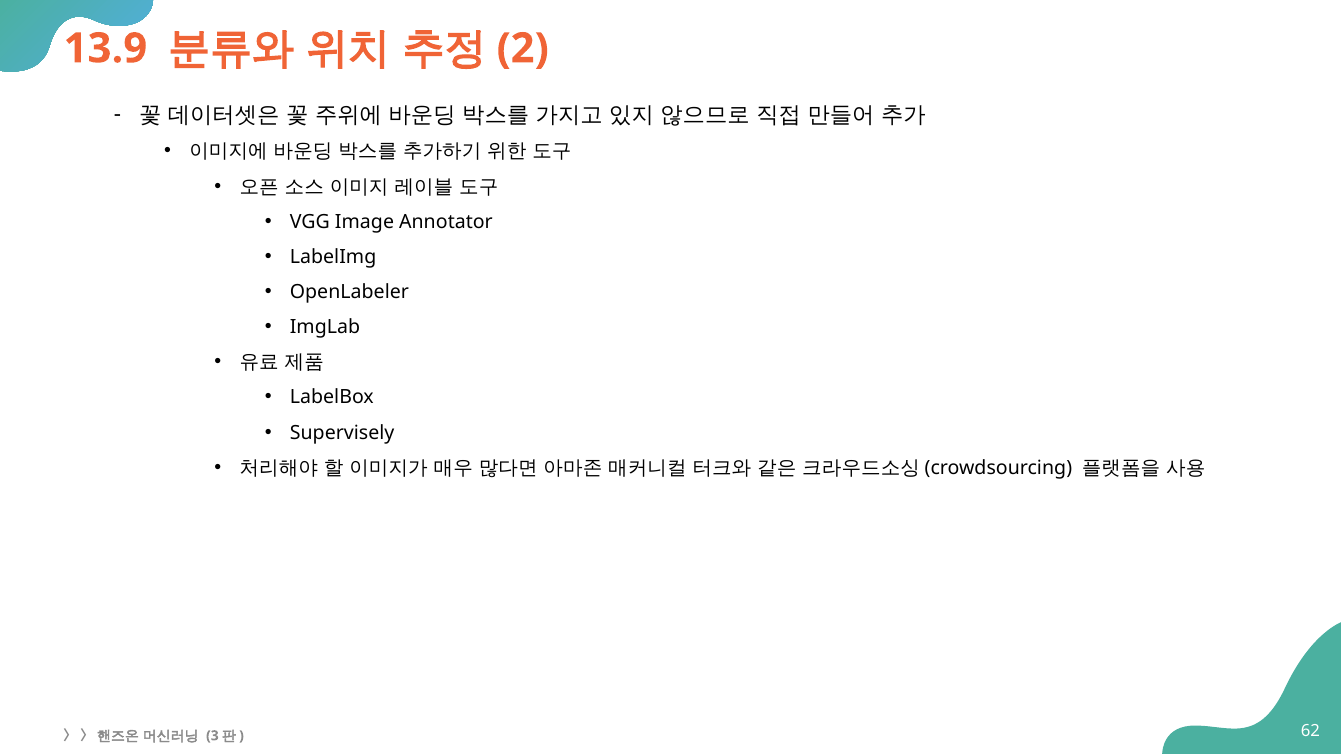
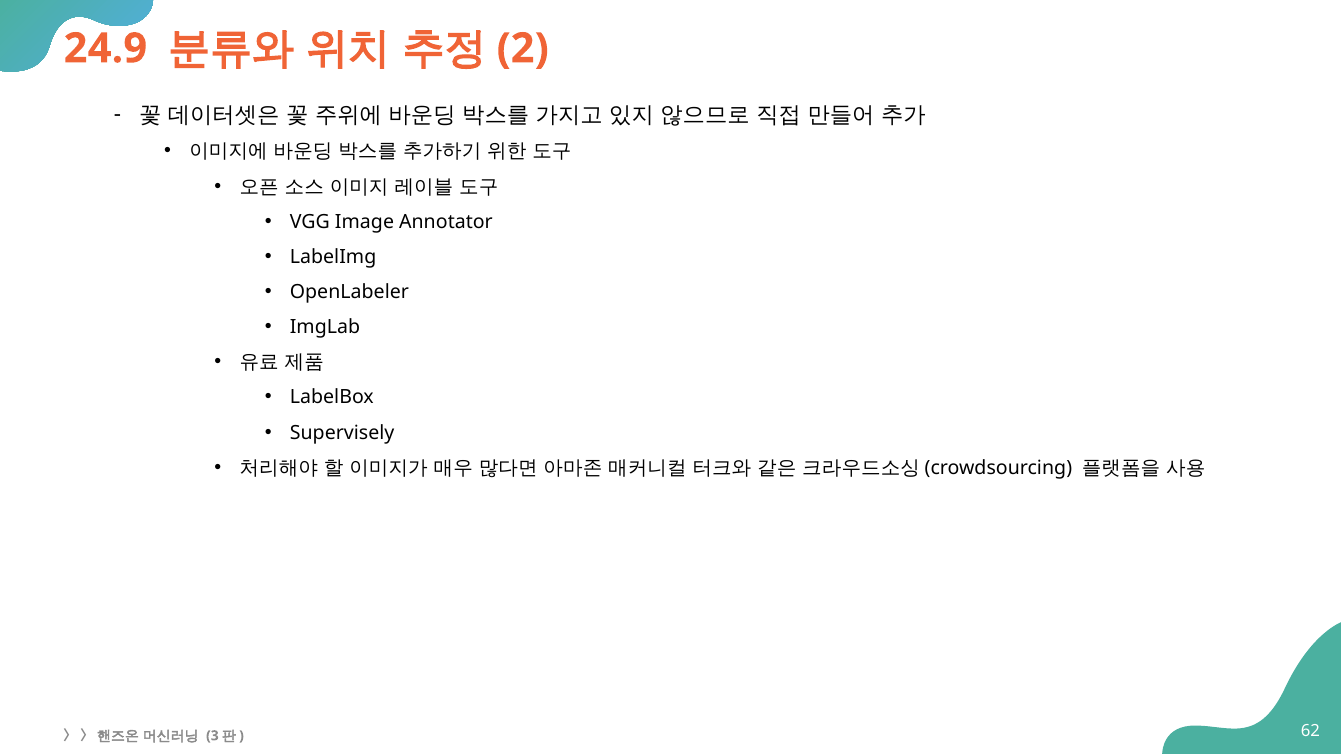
13.9: 13.9 -> 24.9 (105, 48)
